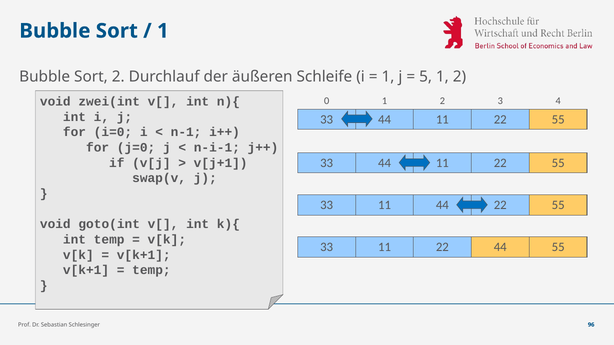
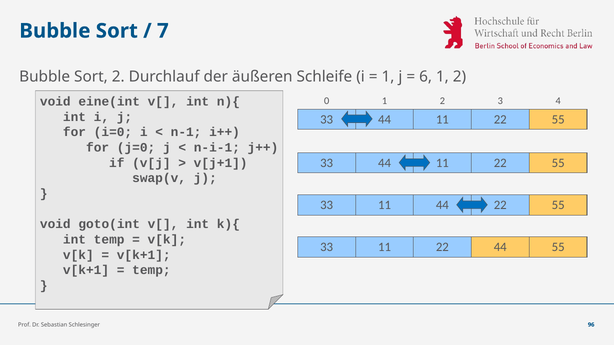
1: 1 -> 7 (163, 31)
5: 5 -> 6 (426, 77)
zwei(int: zwei(int -> eine(int (109, 102)
